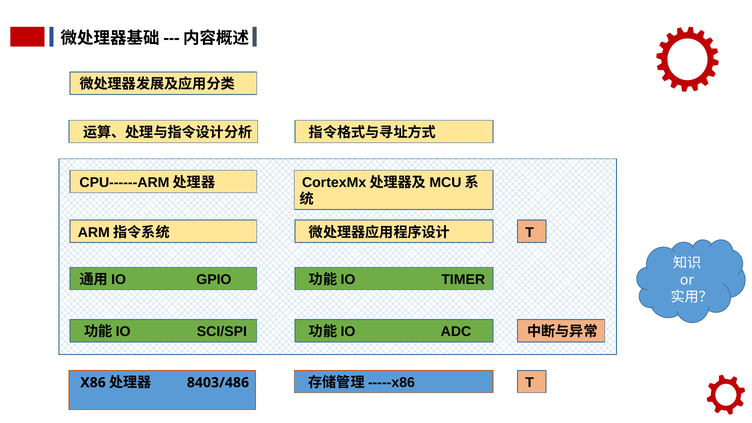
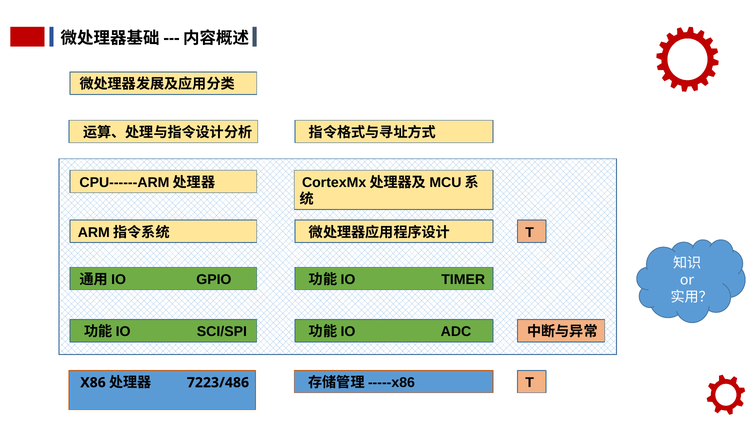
8403/486: 8403/486 -> 7223/486 (218, 383)
